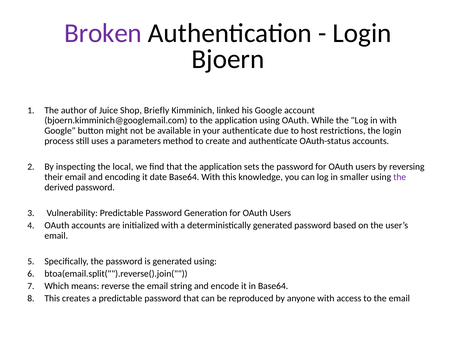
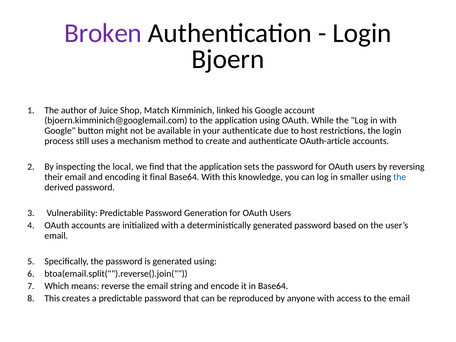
Briefly: Briefly -> Match (157, 110)
parameters: parameters -> mechanism (139, 141)
OAuth-status: OAuth-status -> OAuth-article (325, 141)
date: date -> final (158, 177)
the colour: purple -> blue (400, 177)
